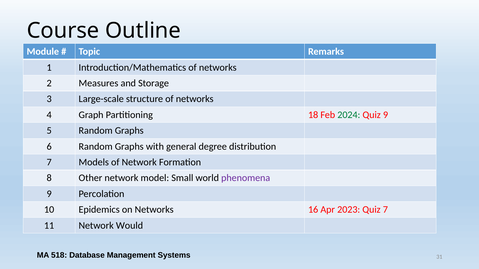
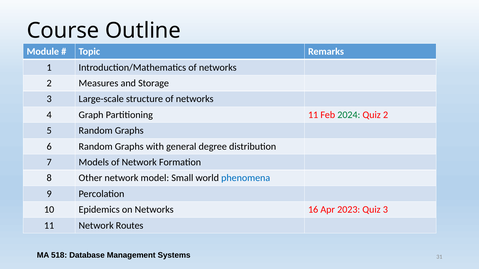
Partitioning 18: 18 -> 11 (313, 115)
Quiz 9: 9 -> 2 (386, 115)
phenomena colour: purple -> blue (246, 178)
Quiz 7: 7 -> 3 (385, 210)
Would: Would -> Routes (130, 226)
